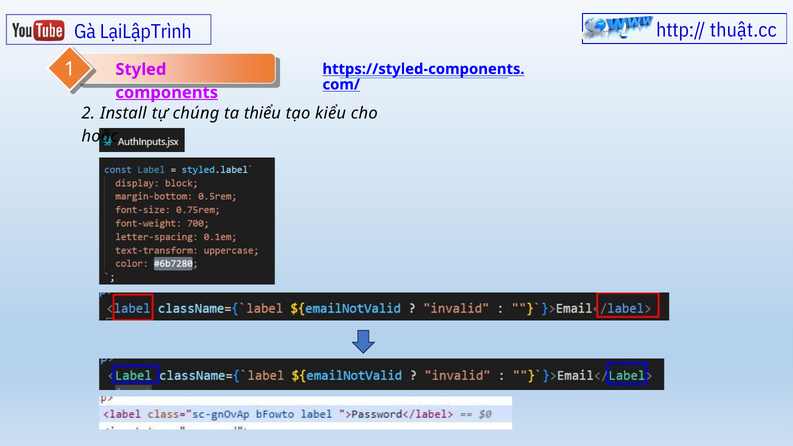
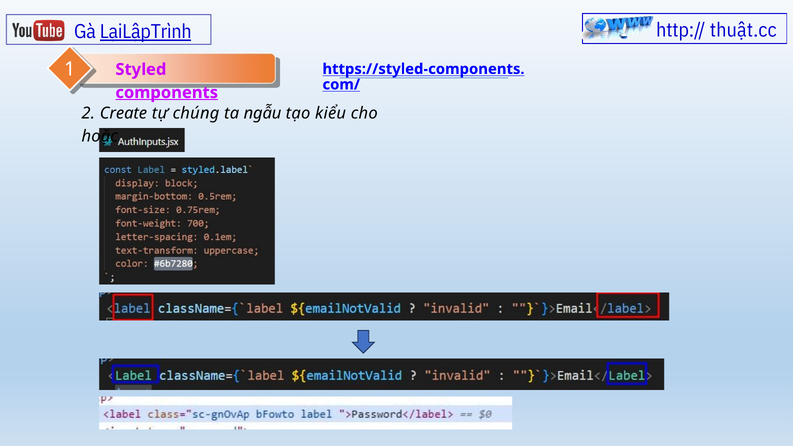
LạiLậpTrình underline: none -> present (146, 32)
Install: Install -> Create (123, 113)
thiểu: thiểu -> ngẫu (263, 113)
